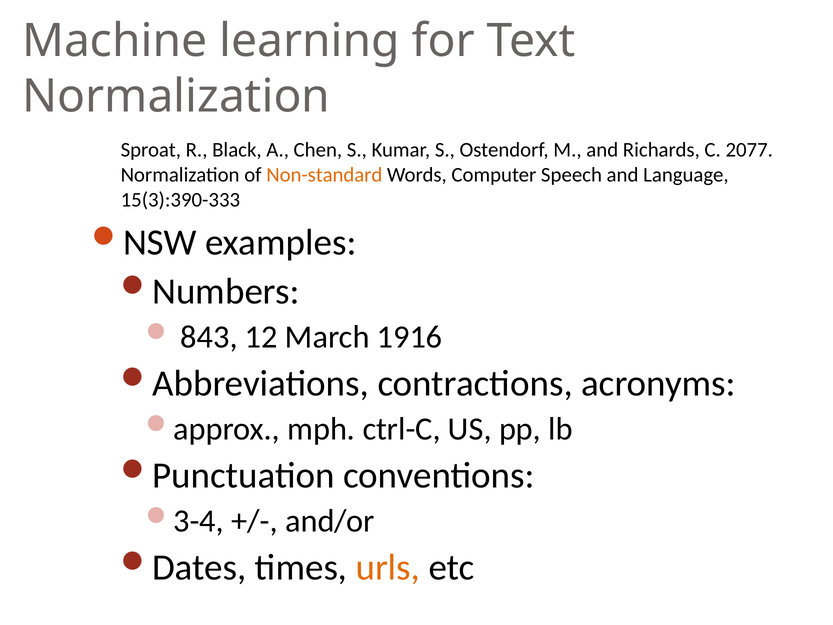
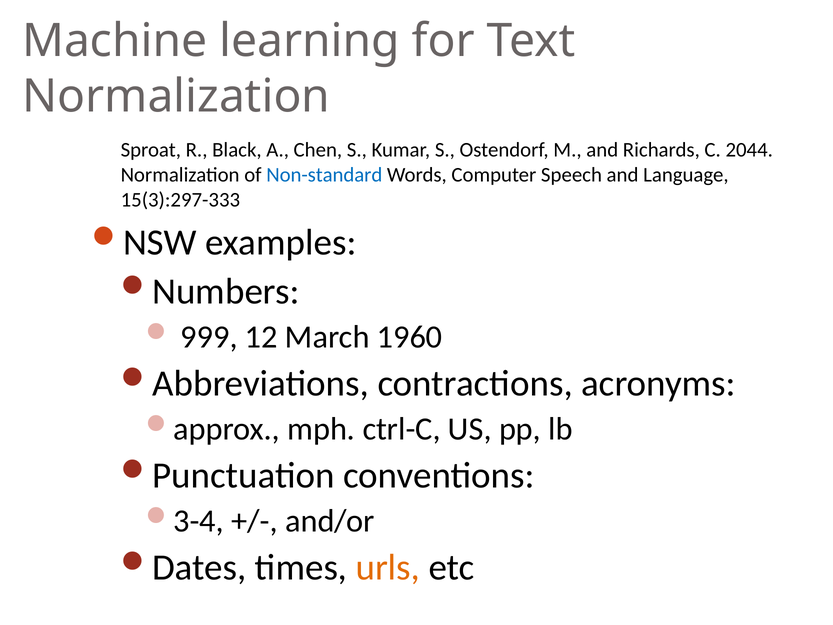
2077: 2077 -> 2044 (749, 150)
Non-standard colour: orange -> blue (324, 175)
15(3):390-333: 15(3):390-333 -> 15(3):297-333 (180, 200)
843: 843 -> 999 (209, 337)
1916: 1916 -> 1960 (410, 337)
